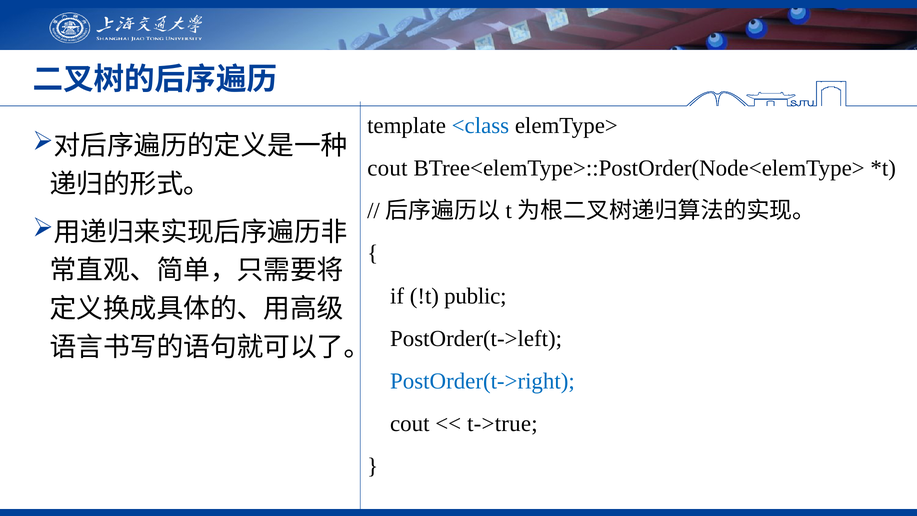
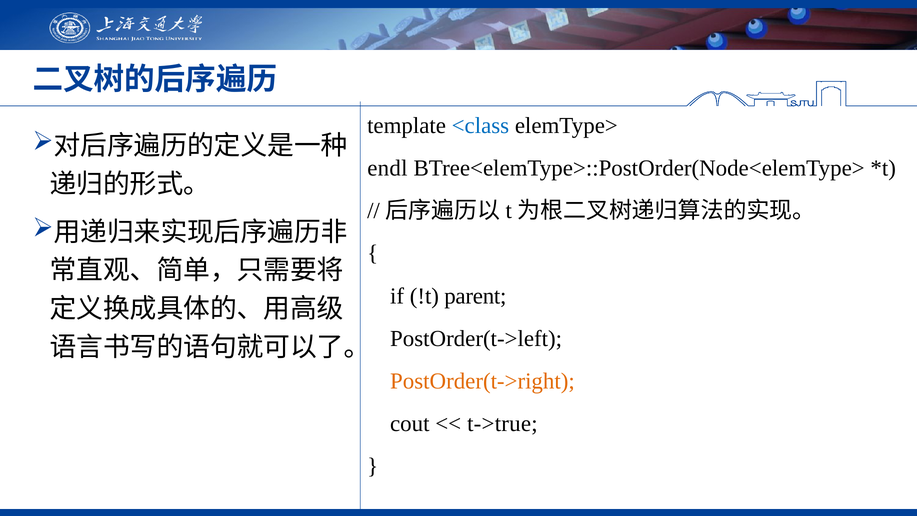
cout: cout -> endl (387, 168)
public: public -> parent (475, 296)
PostOrder(t->right colour: blue -> orange (482, 381)
